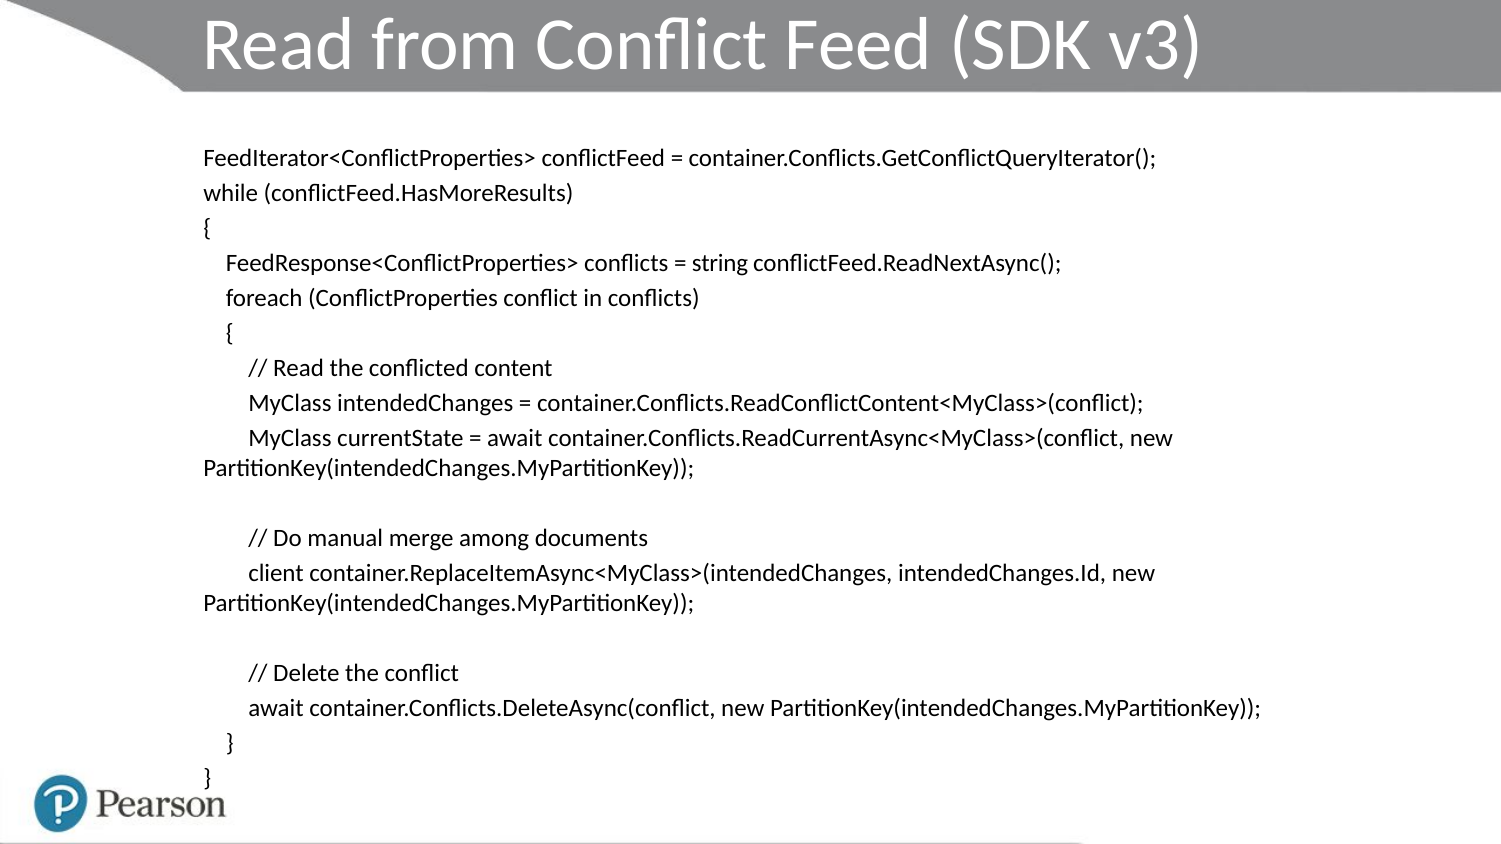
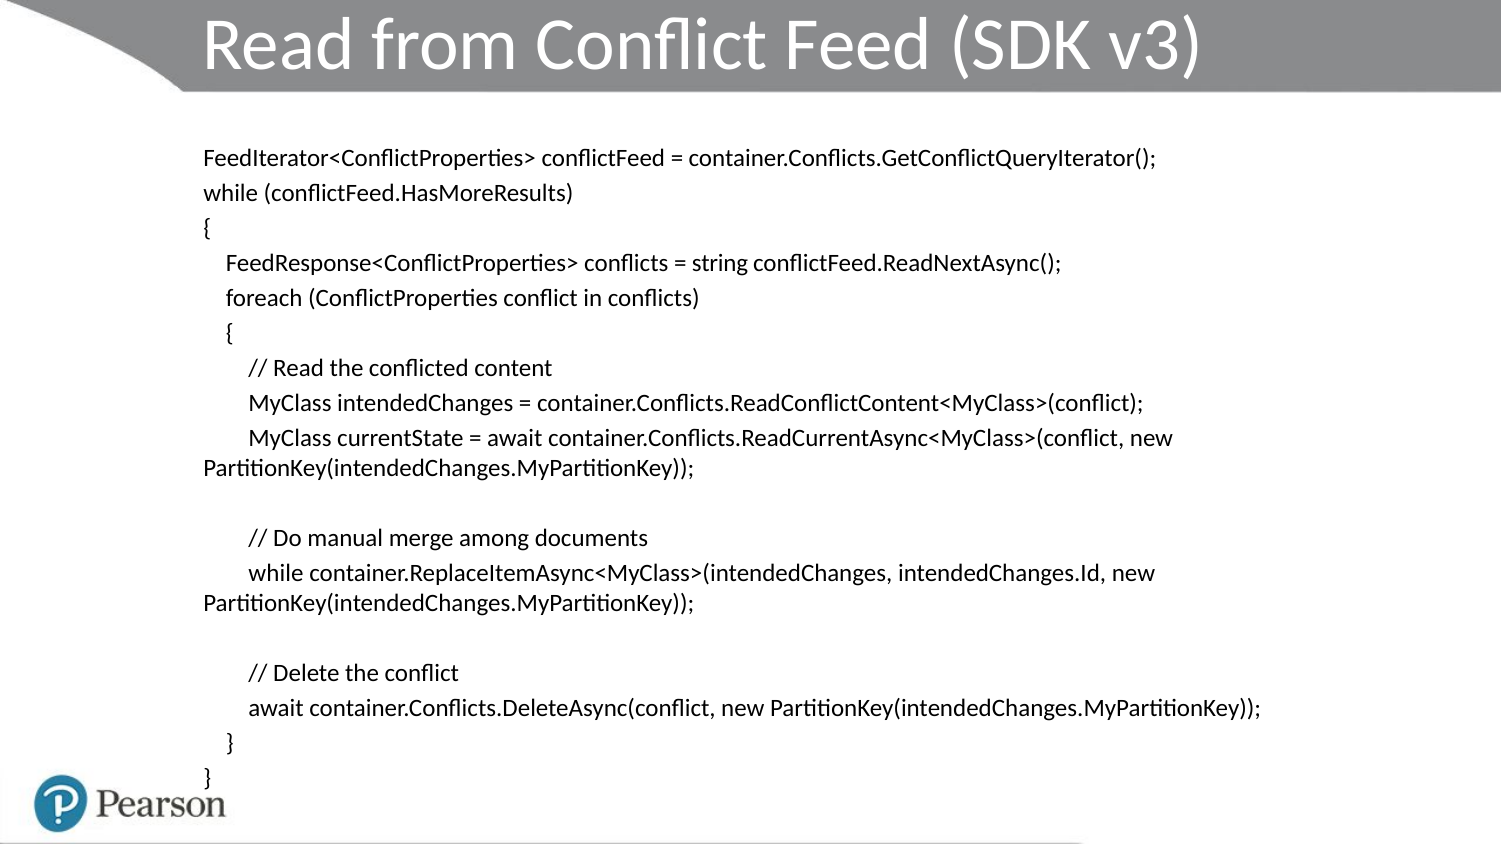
client: client -> while (276, 573)
